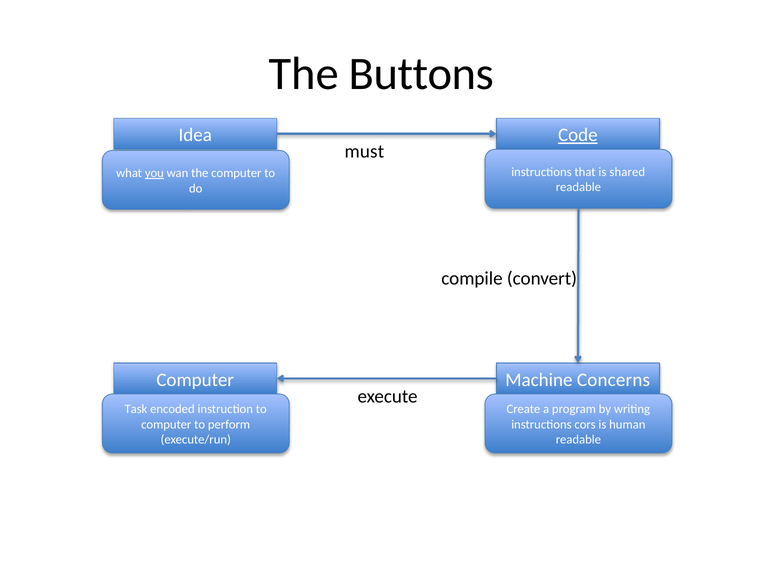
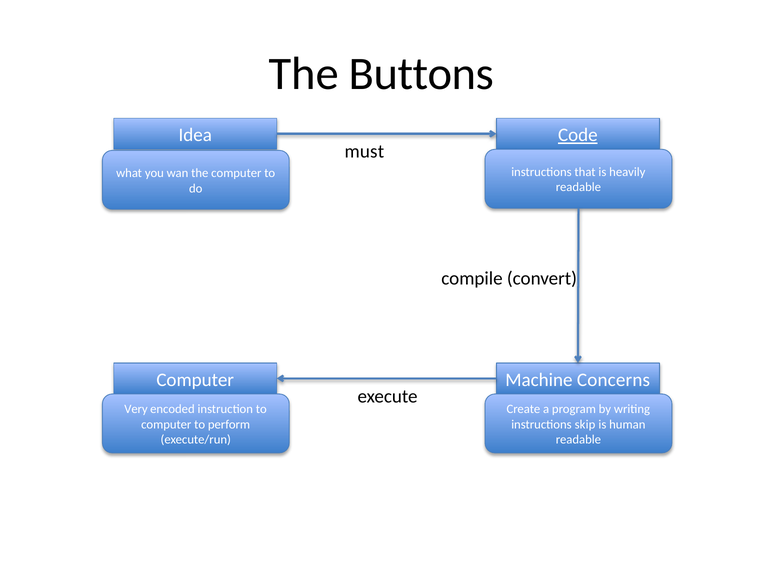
shared: shared -> heavily (627, 172)
you underline: present -> none (154, 173)
Task: Task -> Very (136, 409)
cors: cors -> skip (585, 424)
